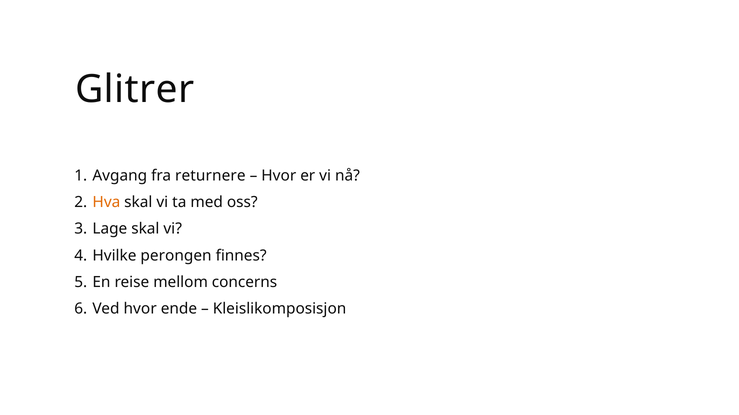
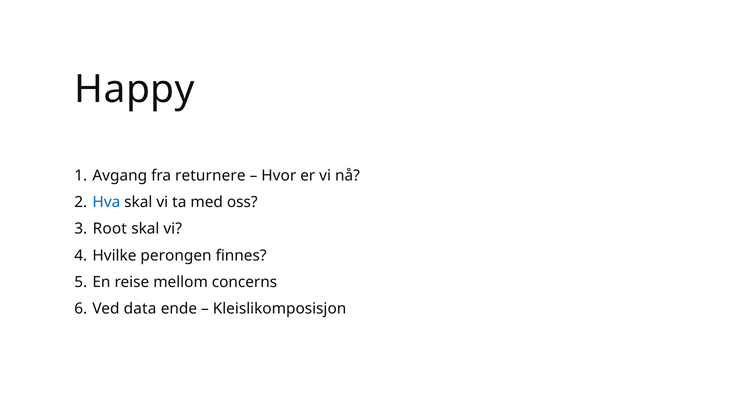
Glitrer: Glitrer -> Happy (135, 90)
Hva colour: orange -> blue (106, 203)
Lage: Lage -> Root (110, 229)
Ved hvor: hvor -> data (140, 309)
